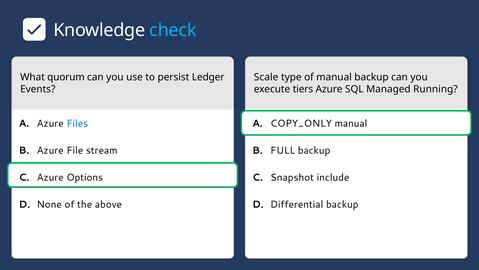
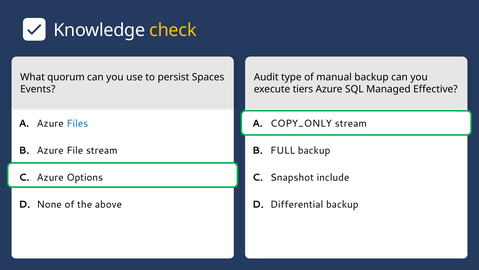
check colour: light blue -> yellow (173, 30)
Ledger: Ledger -> Spaces (208, 77)
Scale: Scale -> Audit (266, 77)
Running: Running -> Effective (435, 89)
manual: manual -> stream (351, 123)
